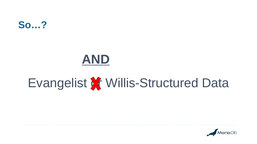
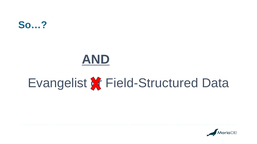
Willis-Structured: Willis-Structured -> Field-Structured (152, 84)
